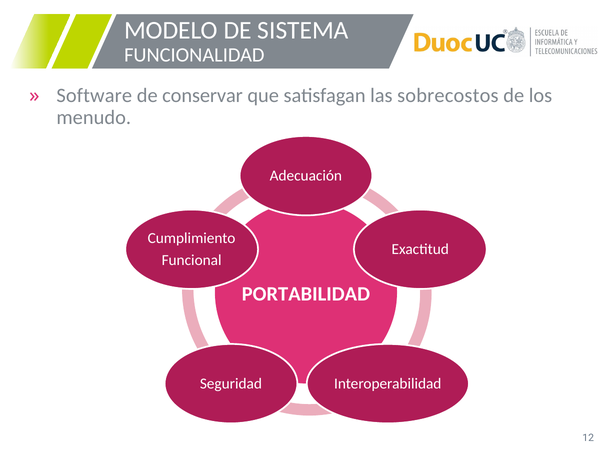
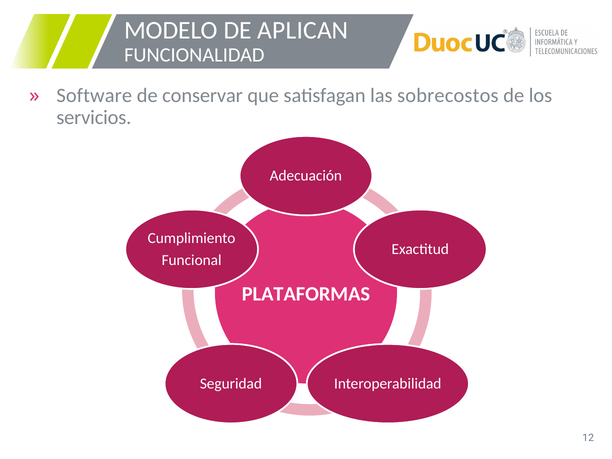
SISTEMA: SISTEMA -> APLICAN (303, 30)
menudo: menudo -> servicios (94, 118)
PORTABILIDAD: PORTABILIDAD -> PLATAFORMAS (306, 294)
